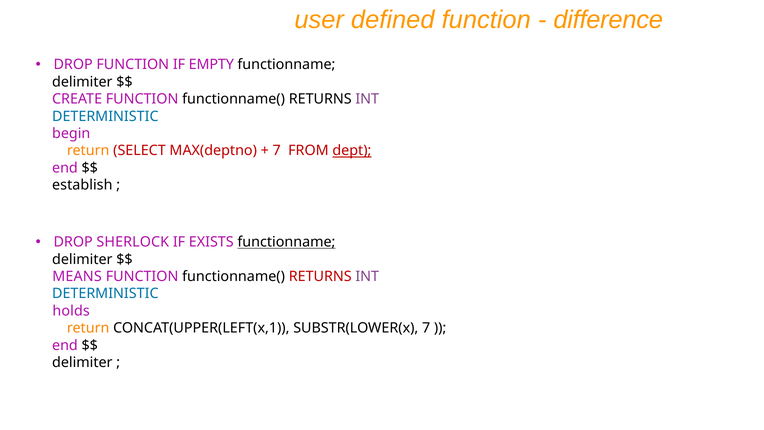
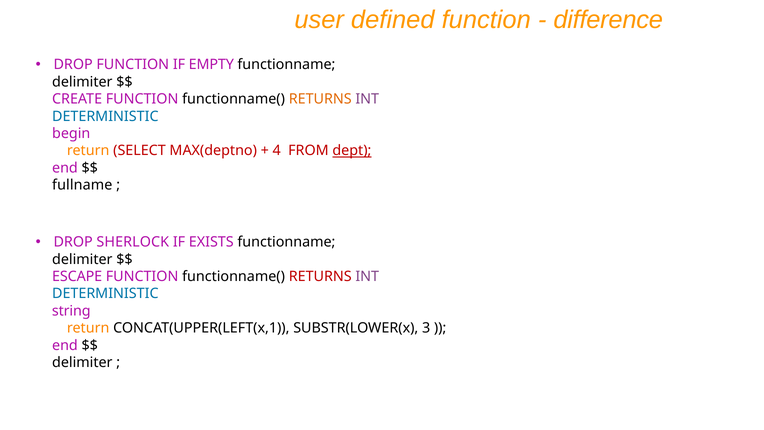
RETURNS colour: black -> orange (320, 99)
7: 7 -> 4 (277, 151)
establish: establish -> fullname (82, 185)
functionname underline: present -> none (286, 242)
MEANS: MEANS -> ESCAPE (77, 276)
holds: holds -> string (71, 311)
SUBSTR(LOWER(x 7: 7 -> 3 (426, 328)
